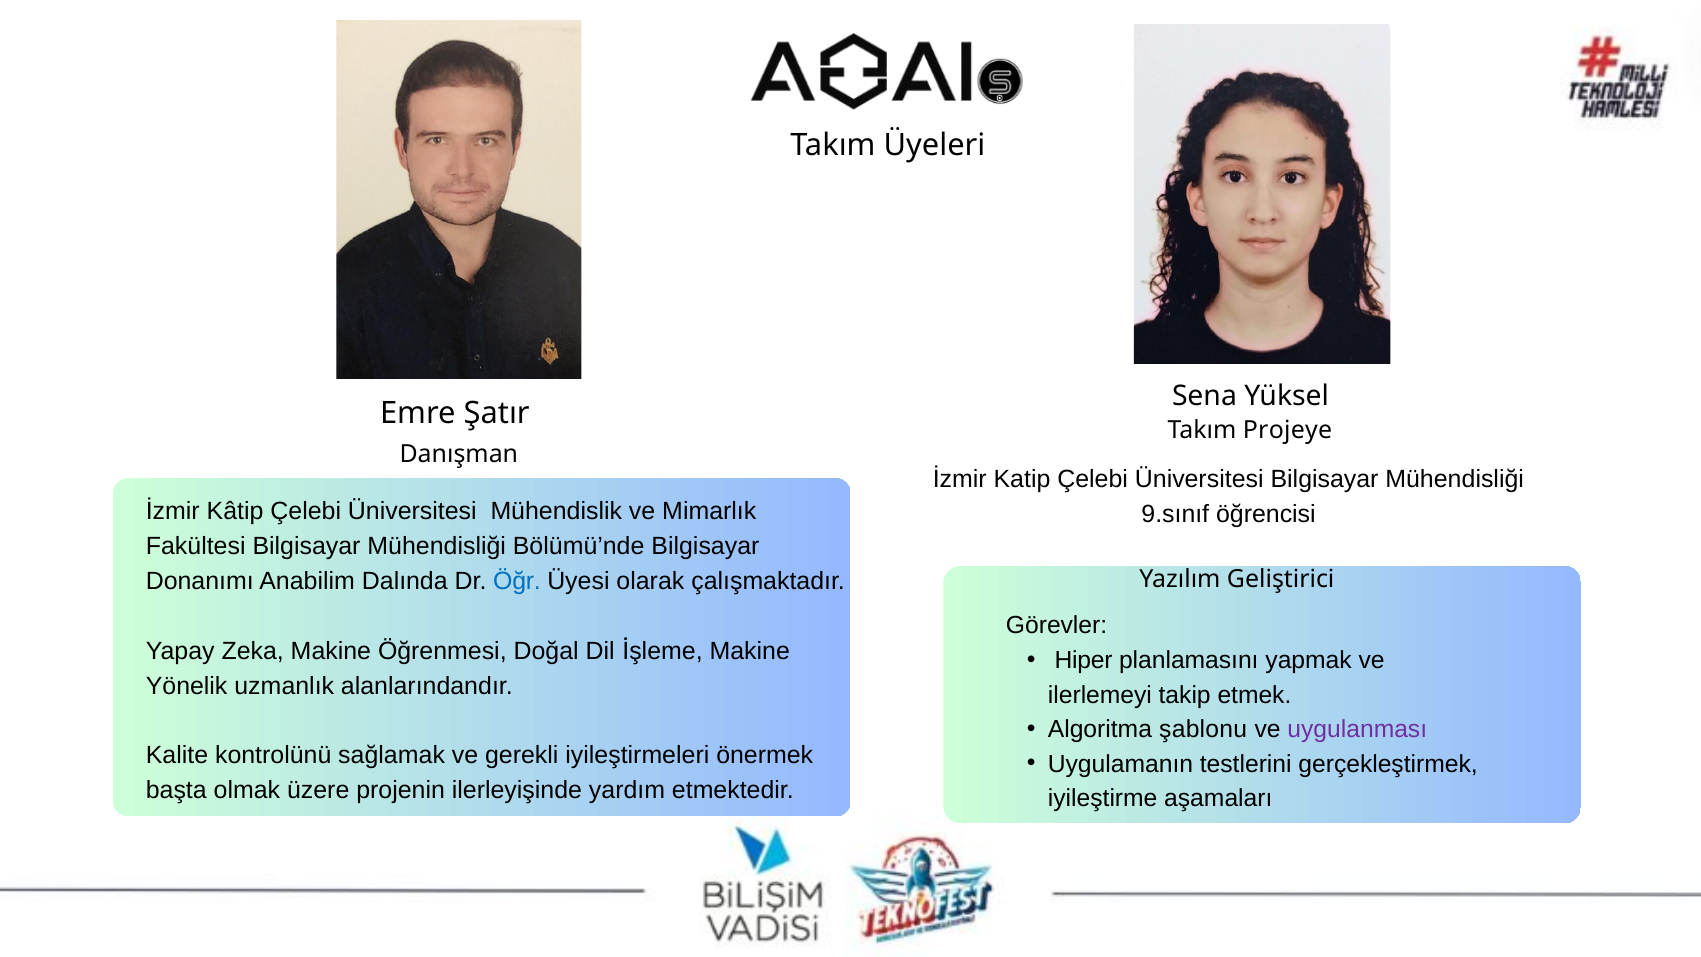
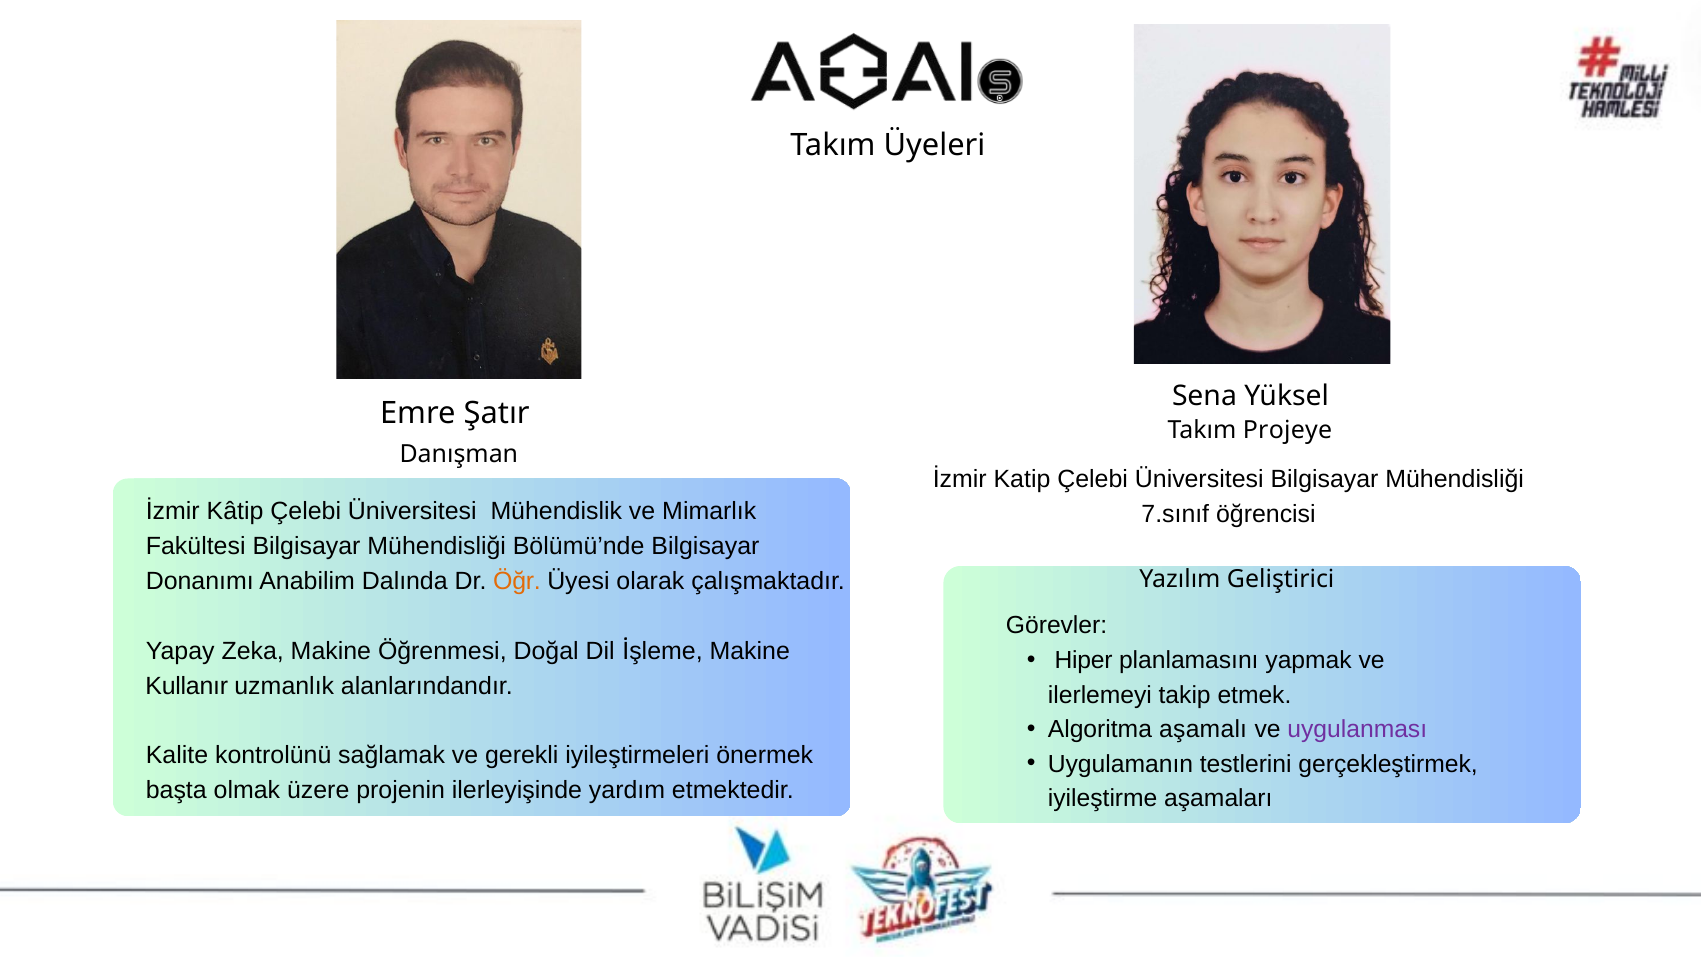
9.sınıf: 9.sınıf -> 7.sınıf (1175, 514)
Öğr colour: blue -> orange (517, 581)
Yönelik: Yönelik -> Kullanır (187, 686)
şablonu: şablonu -> aşamalı (1203, 729)
